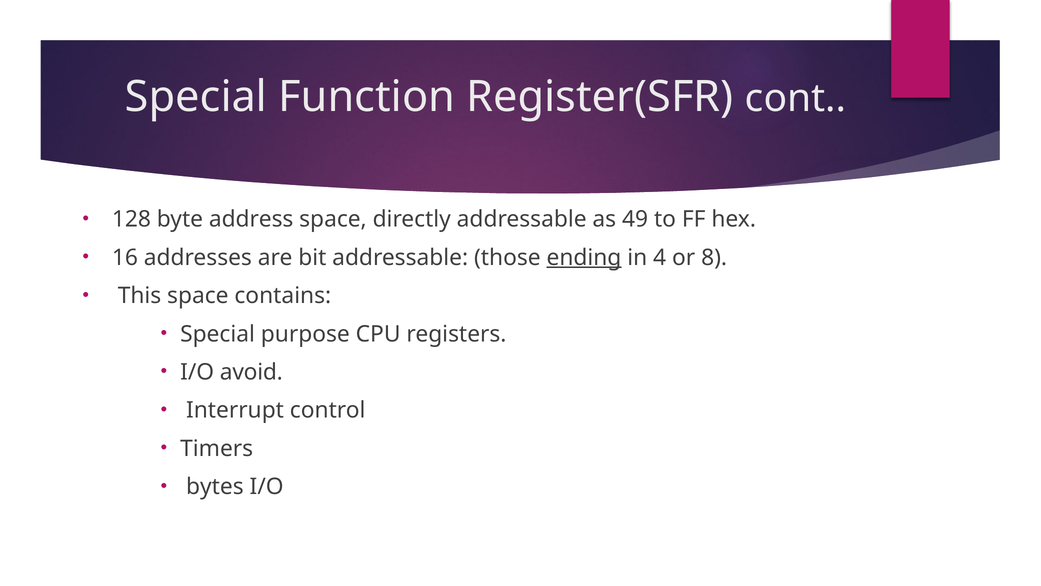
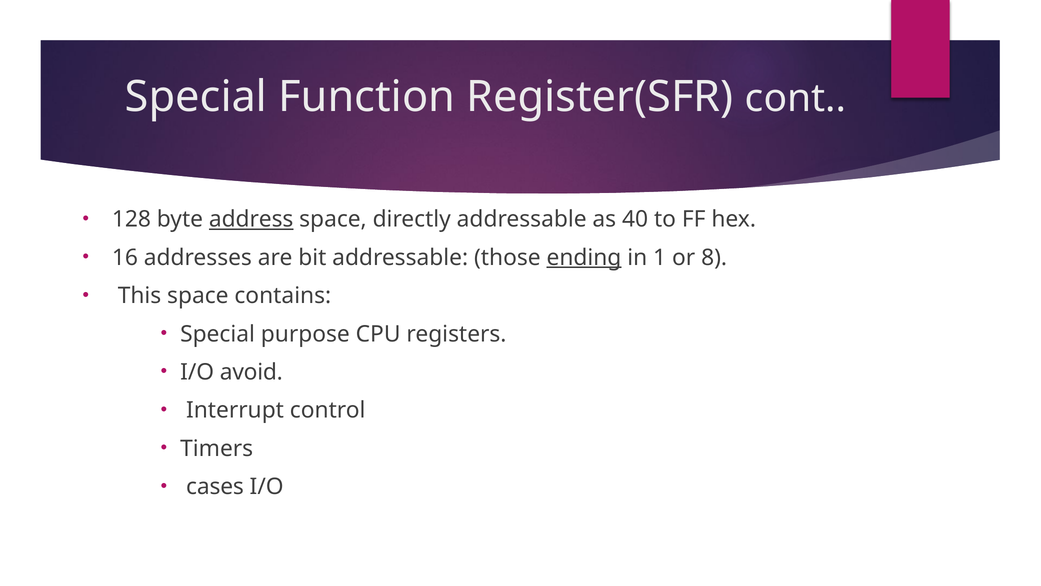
address underline: none -> present (251, 219)
49: 49 -> 40 (635, 219)
4: 4 -> 1 (660, 257)
bytes: bytes -> cases (215, 486)
